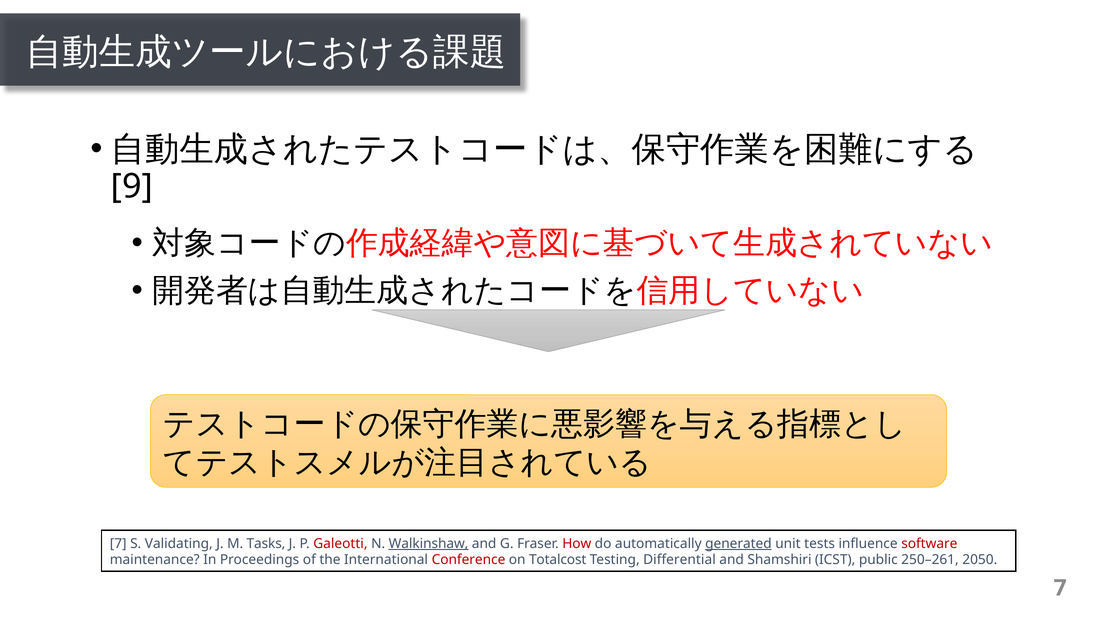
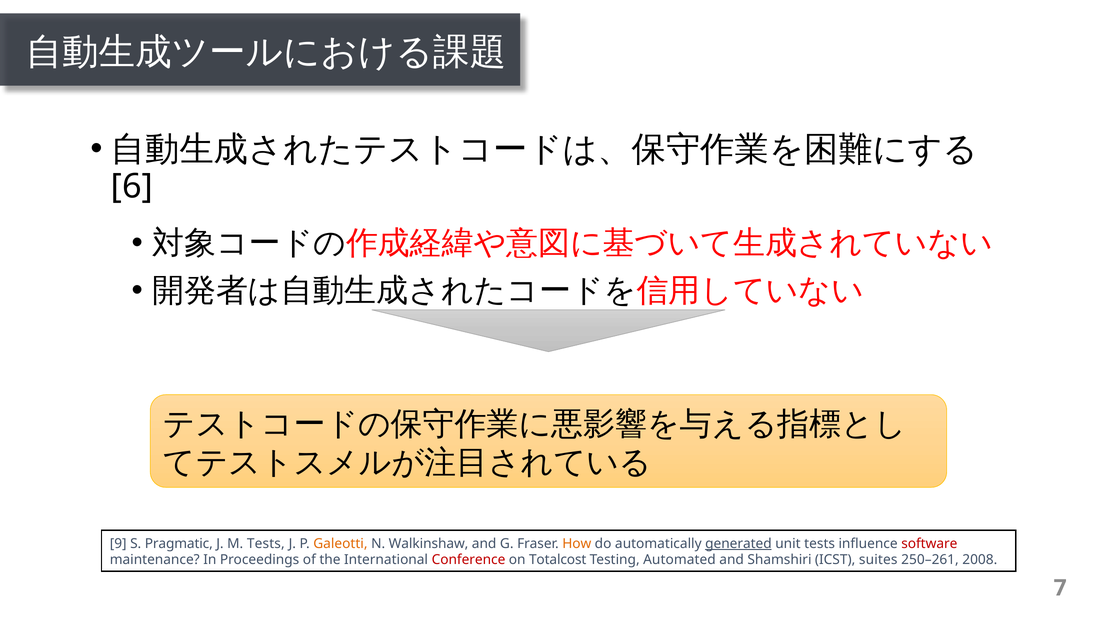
9: 9 -> 6 (132, 186)
7: 7 -> 9 (118, 544)
Validating: Validating -> Pragmatic (179, 544)
M Tasks: Tasks -> Tests (266, 544)
Galeotti colour: red -> orange (340, 544)
Walkinshaw underline: present -> none (429, 544)
How colour: red -> orange (577, 544)
Diﬀerential: Diﬀerential -> Automated (679, 560)
public: public -> suites (878, 560)
2050: 2050 -> 2008 (980, 560)
